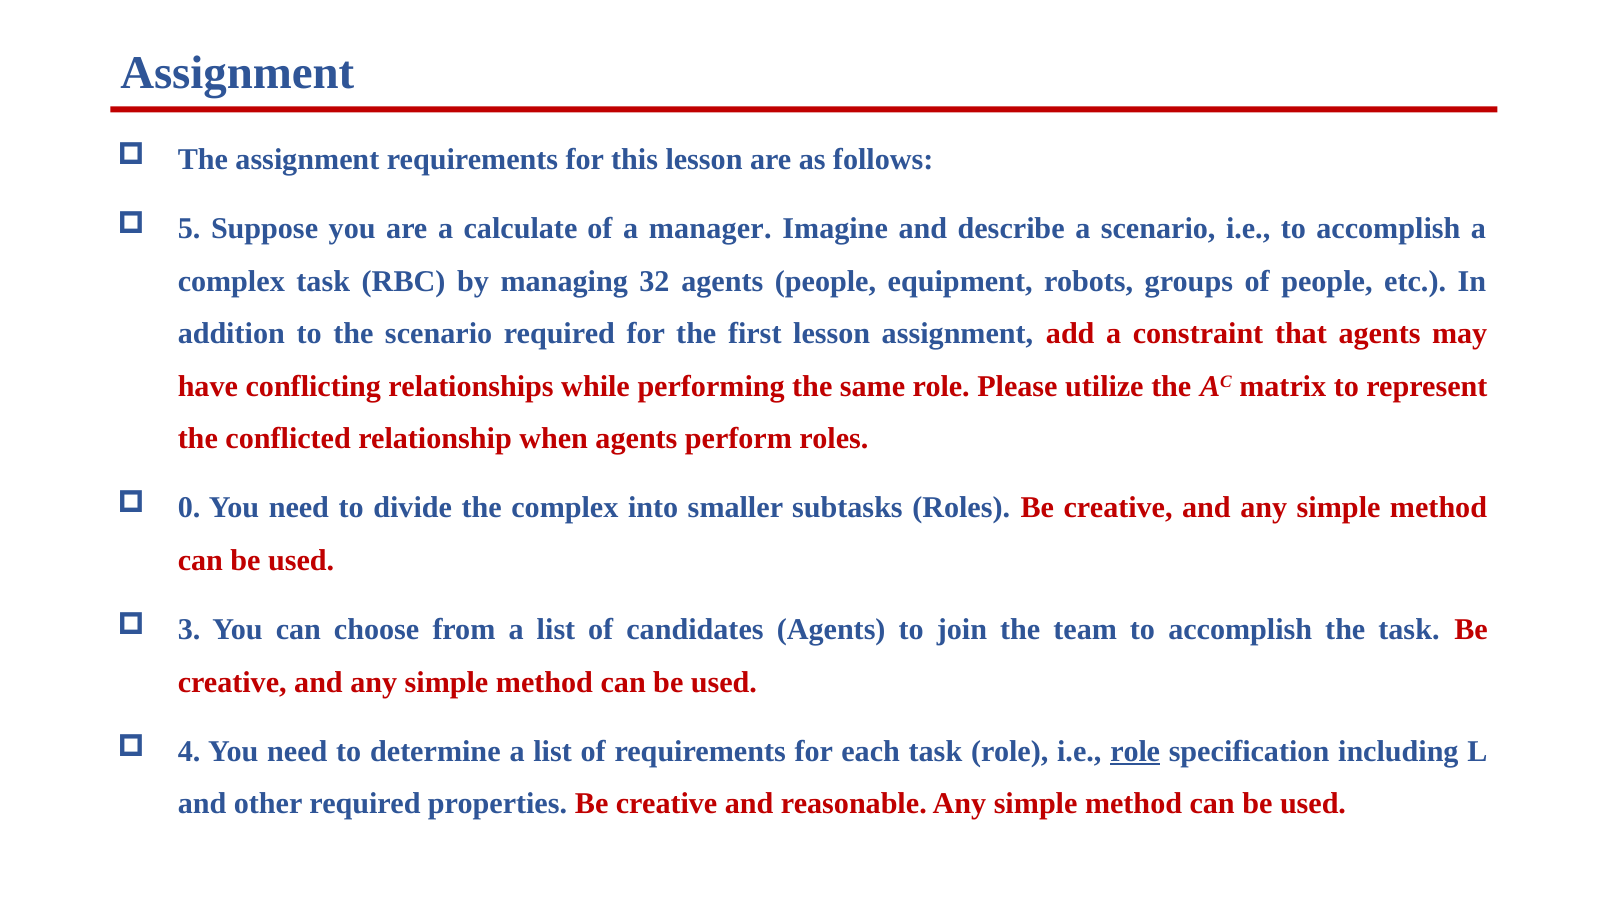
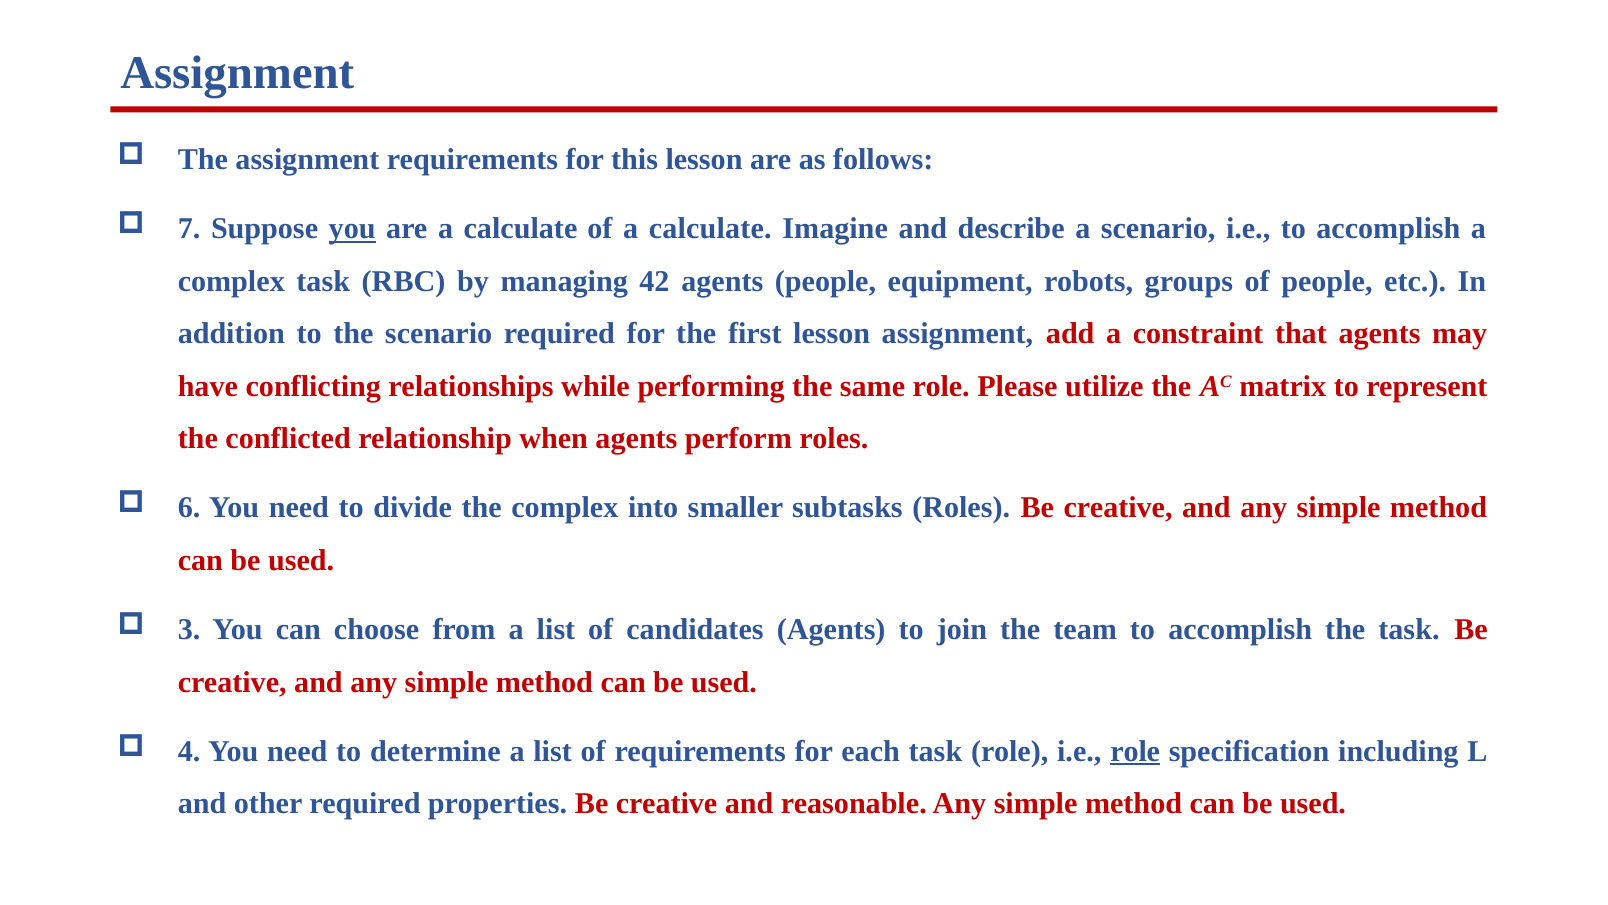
5: 5 -> 7 (189, 229)
you underline: none -> present (352, 229)
of a manager: manager -> calculate (710, 229)
32: 32 -> 42 (654, 281)
0: 0 -> 6 (189, 508)
